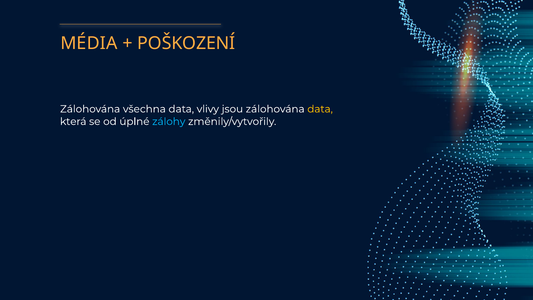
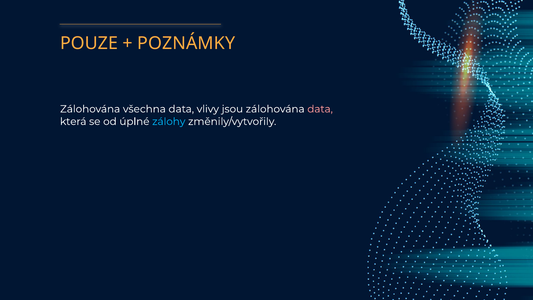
MÉDIA: MÉDIA -> POUZE (89, 43)
POŠKOZENÍ: POŠKOZENÍ -> POZNÁMKY (186, 43)
data colour: yellow -> pink (320, 109)
